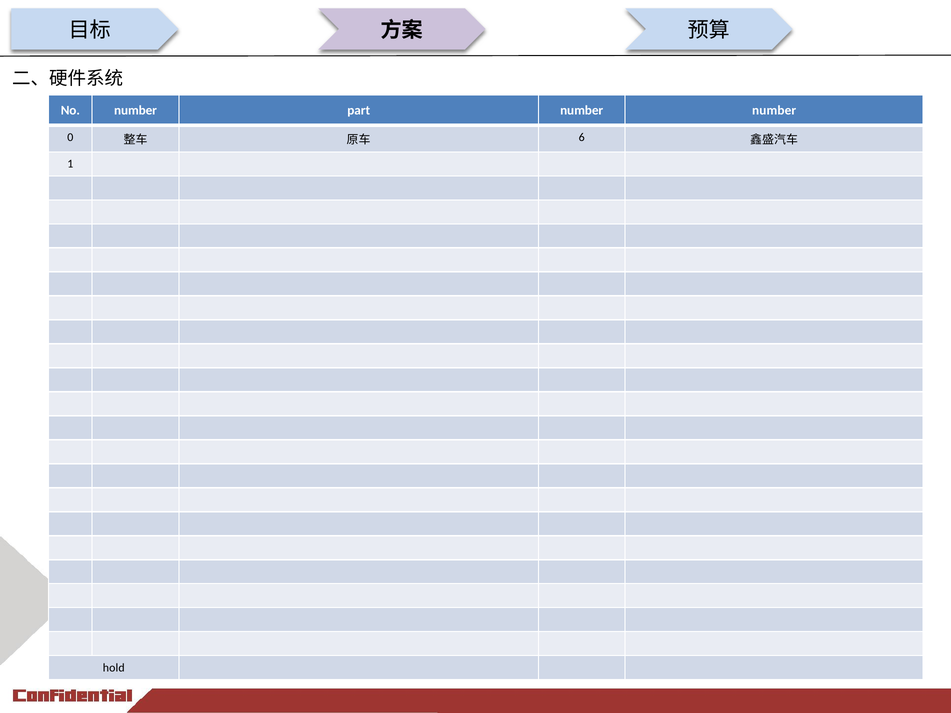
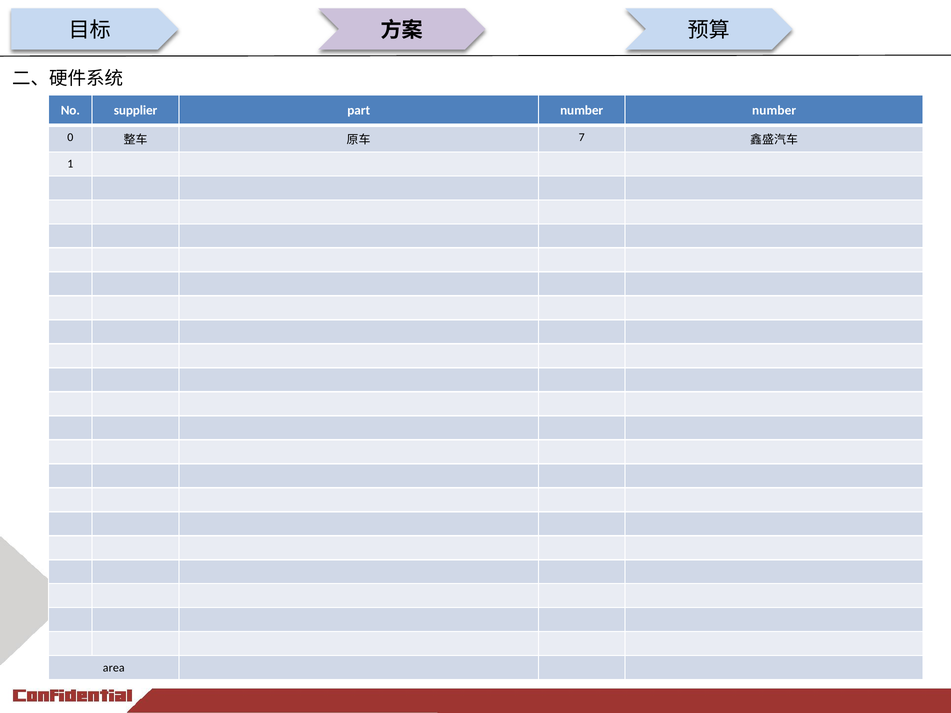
No number: number -> supplier (136, 110)
6: 6 -> 7 (582, 137)
hold: hold -> area (114, 668)
